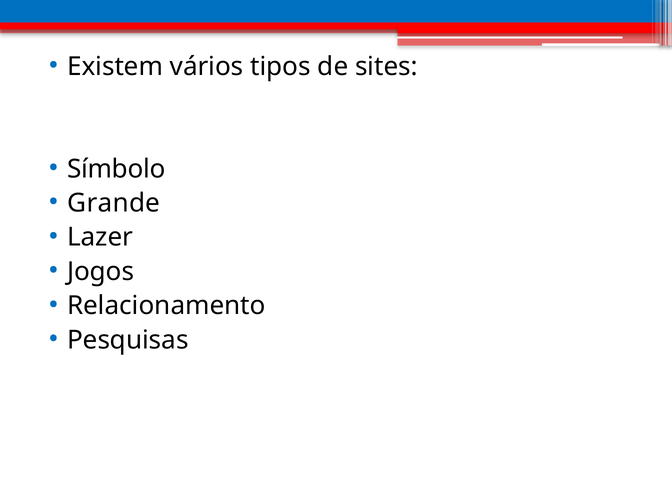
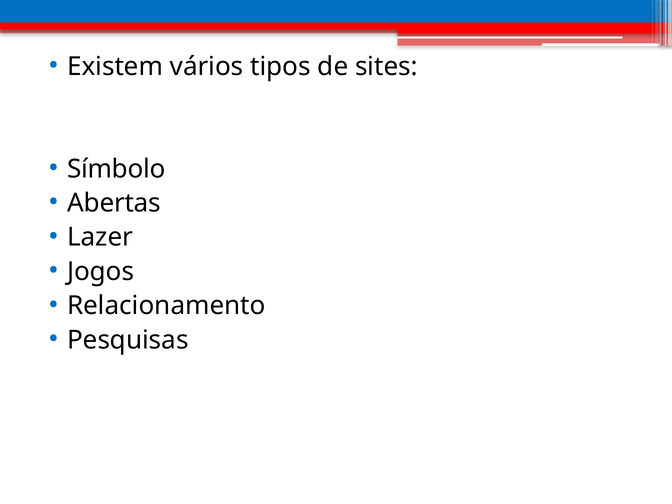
Grande: Grande -> Abertas (114, 203)
